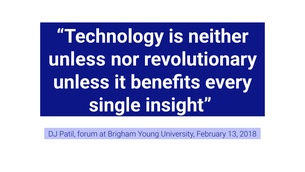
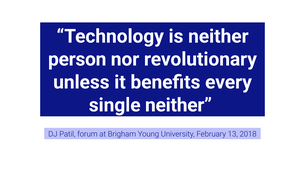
unless: unless -> person (77, 59)
single insight: insight -> neither (178, 105)
